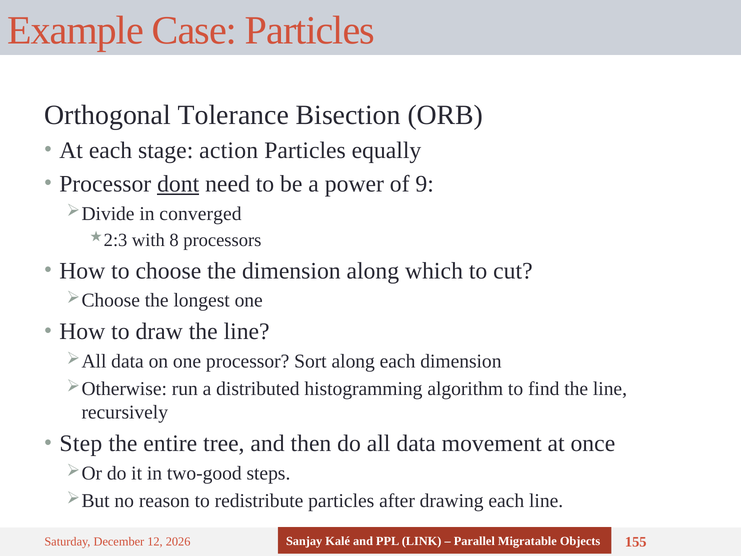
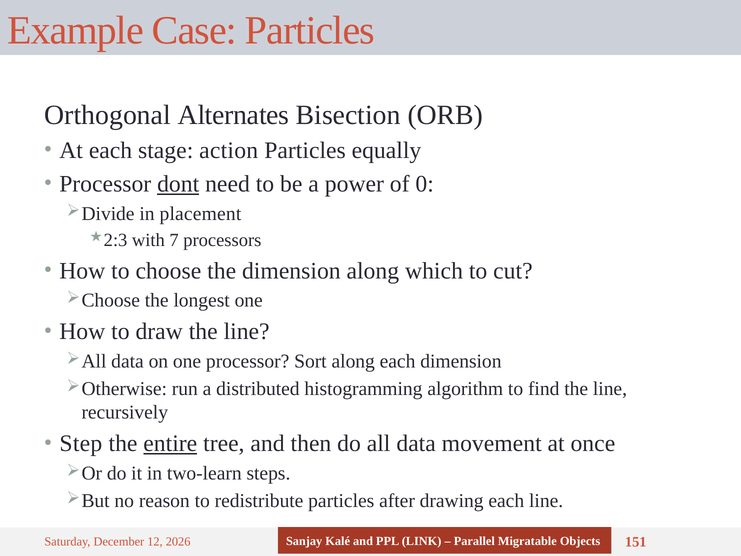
Tolerance: Tolerance -> Alternates (234, 115)
9: 9 -> 0 (425, 184)
converged: converged -> placement (200, 214)
8: 8 -> 7 (174, 240)
entire underline: none -> present (170, 443)
two-good: two-good -> two-learn (204, 473)
155: 155 -> 151 (636, 542)
